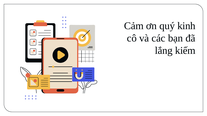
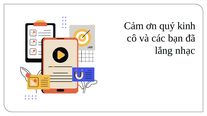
kiếm: kiếm -> nhạc (185, 51)
